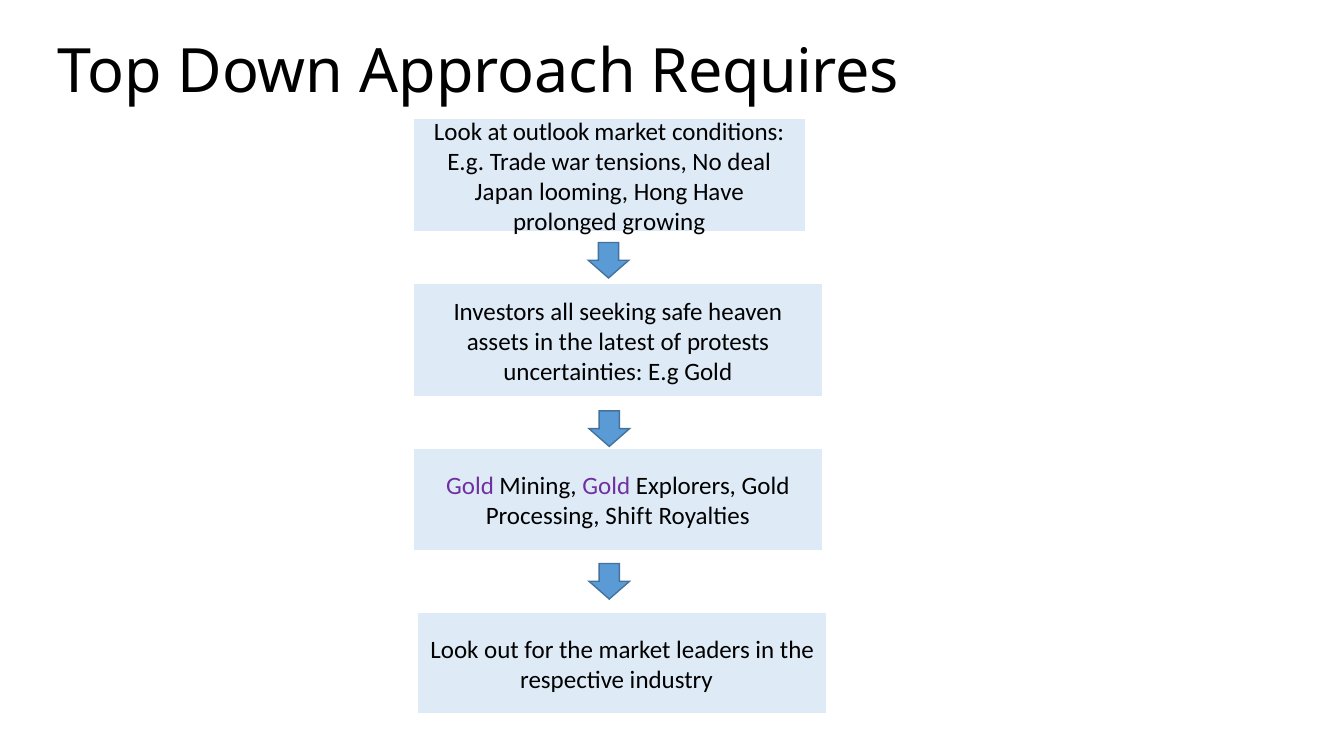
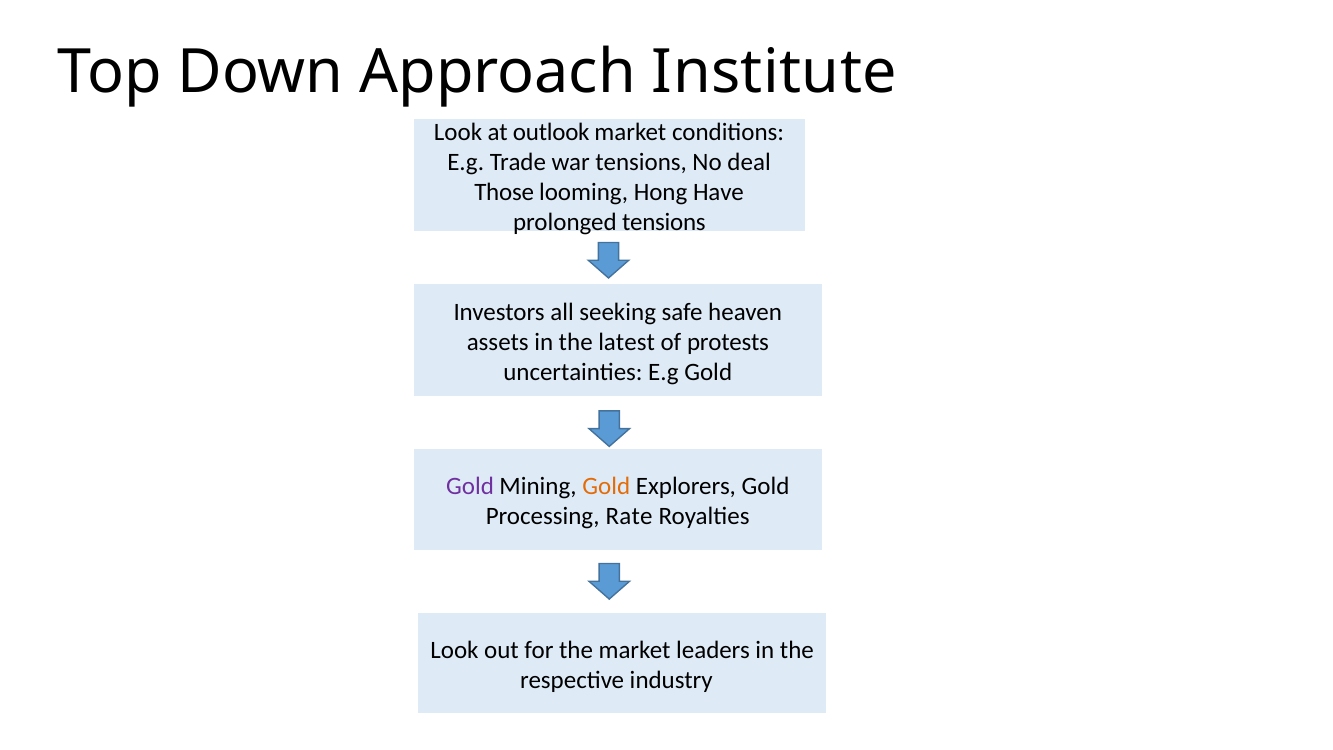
Requires: Requires -> Institute (774, 72)
Japan: Japan -> Those (504, 192)
prolonged growing: growing -> tensions (664, 222)
Gold colour: purple -> orange (606, 486)
Shift: Shift -> Rate (629, 516)
